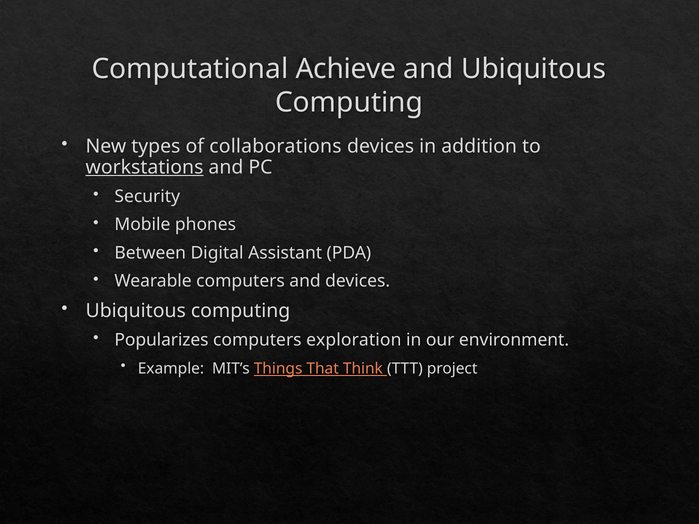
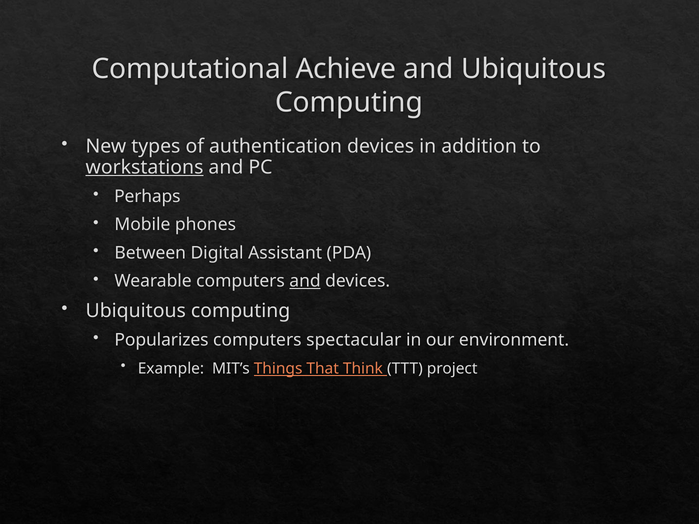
collaborations: collaborations -> authentication (276, 146)
Security: Security -> Perhaps (147, 197)
and underline: none -> present (305, 281)
exploration: exploration -> spectacular (354, 340)
